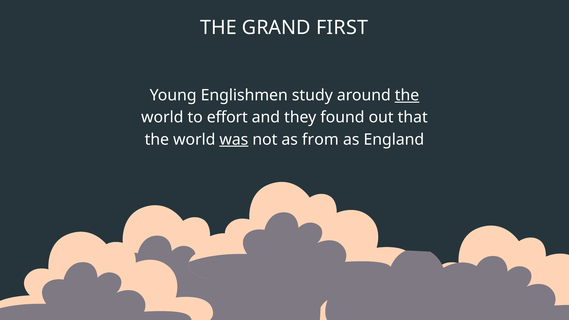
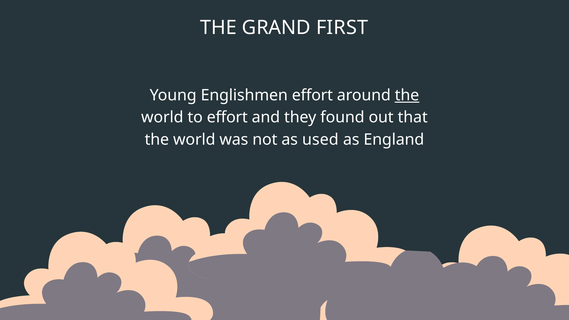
Englishmen study: study -> effort (312, 95)
was underline: present -> none (234, 140)
from: from -> used (320, 140)
